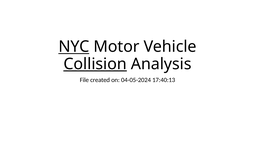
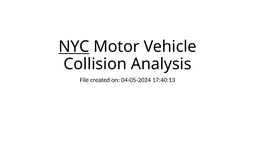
Collision underline: present -> none (95, 64)
